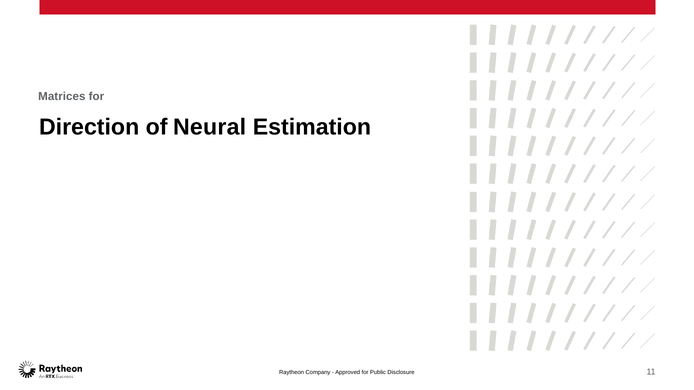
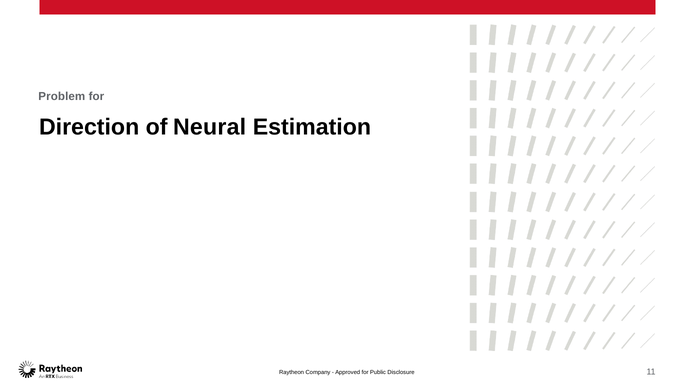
Matrices: Matrices -> Problem (62, 97)
